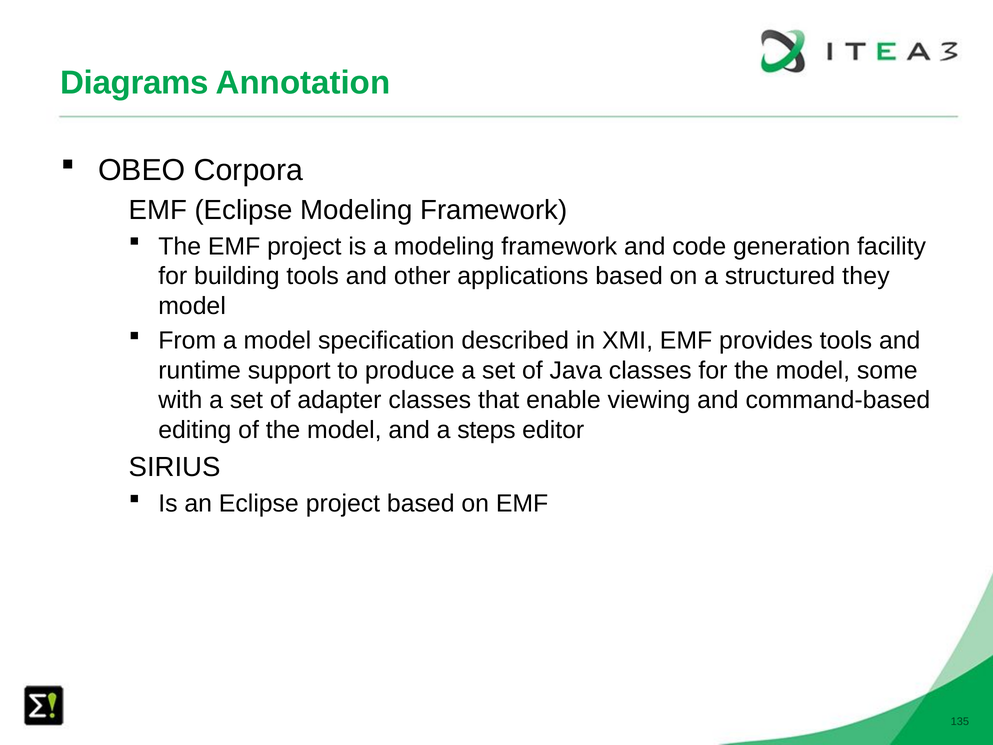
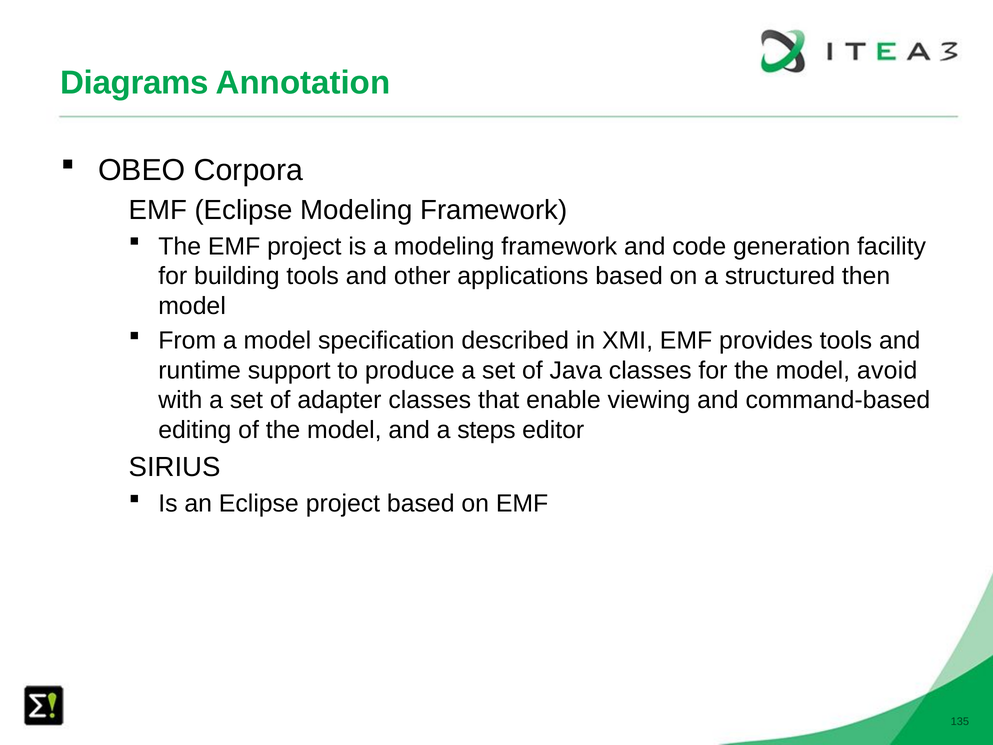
they: they -> then (866, 276)
some: some -> avoid (887, 370)
